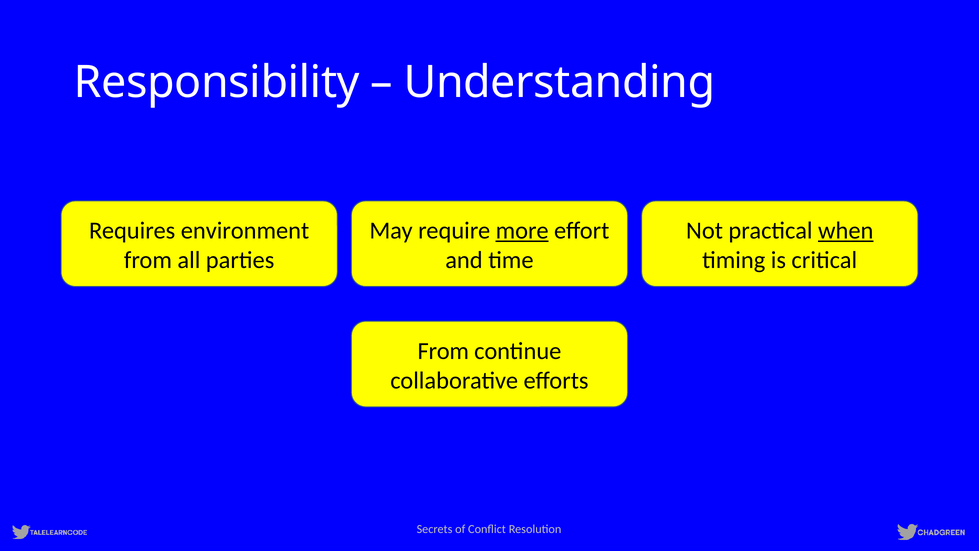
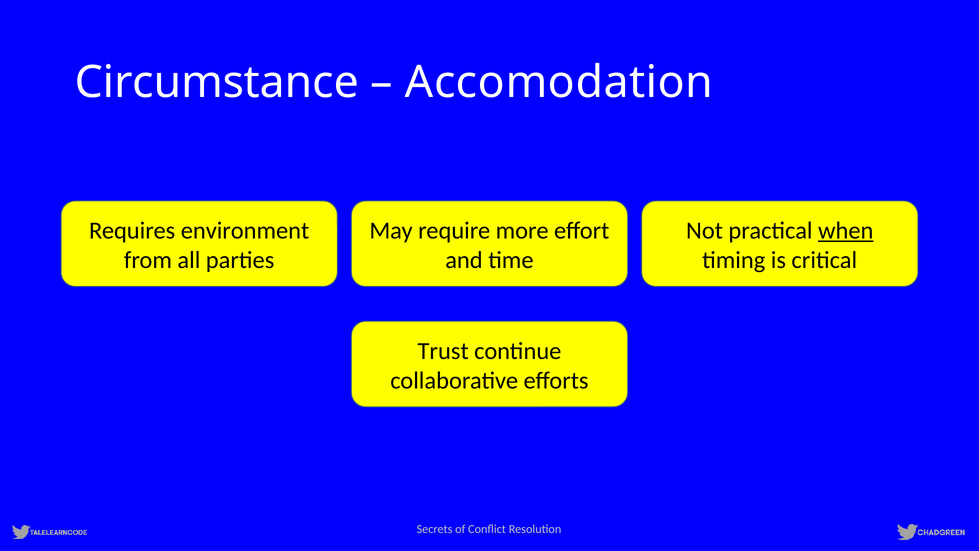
Responsibility: Responsibility -> Circumstance (217, 82)
Understanding: Understanding -> Accomodation (559, 82)
more underline: present -> none (522, 231)
From: From -> Trust (443, 351)
